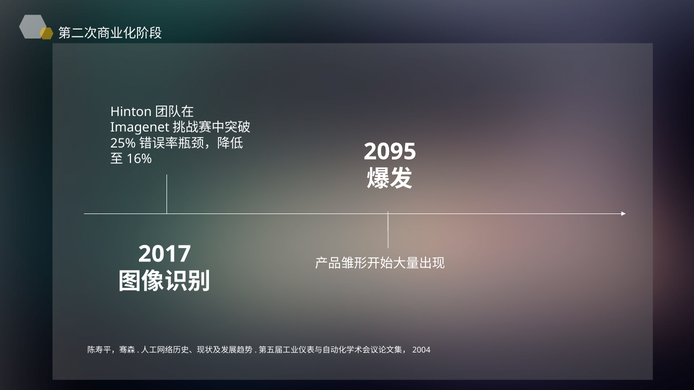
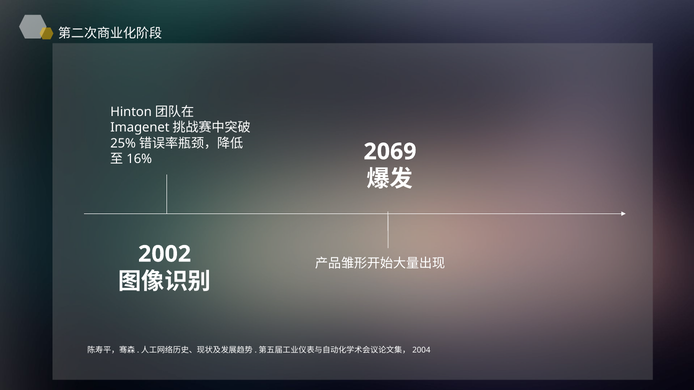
2095: 2095 -> 2069 (390, 152)
2017: 2017 -> 2002 (165, 254)
